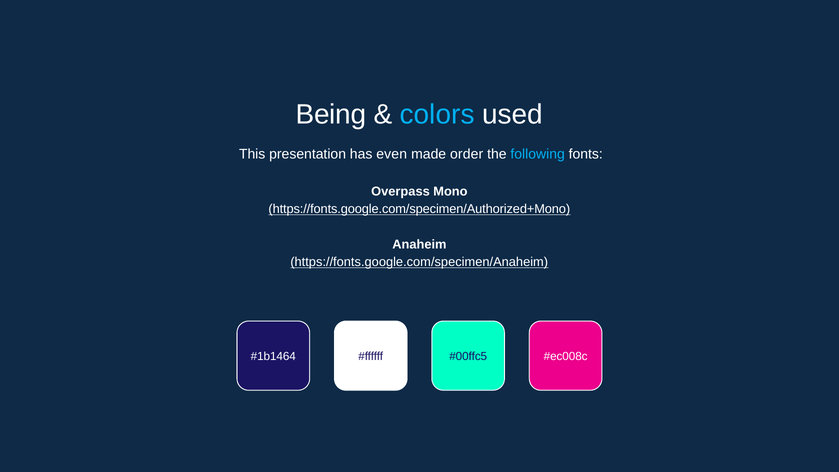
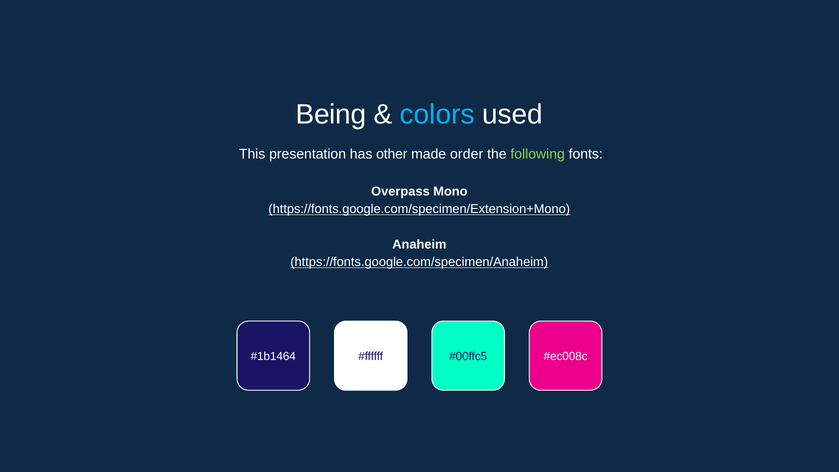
even: even -> other (392, 154)
following colour: light blue -> light green (538, 154)
https://fonts.google.com/specimen/Authorized+Mono: https://fonts.google.com/specimen/Authorized+Mono -> https://fonts.google.com/specimen/Extension+Mono (419, 209)
